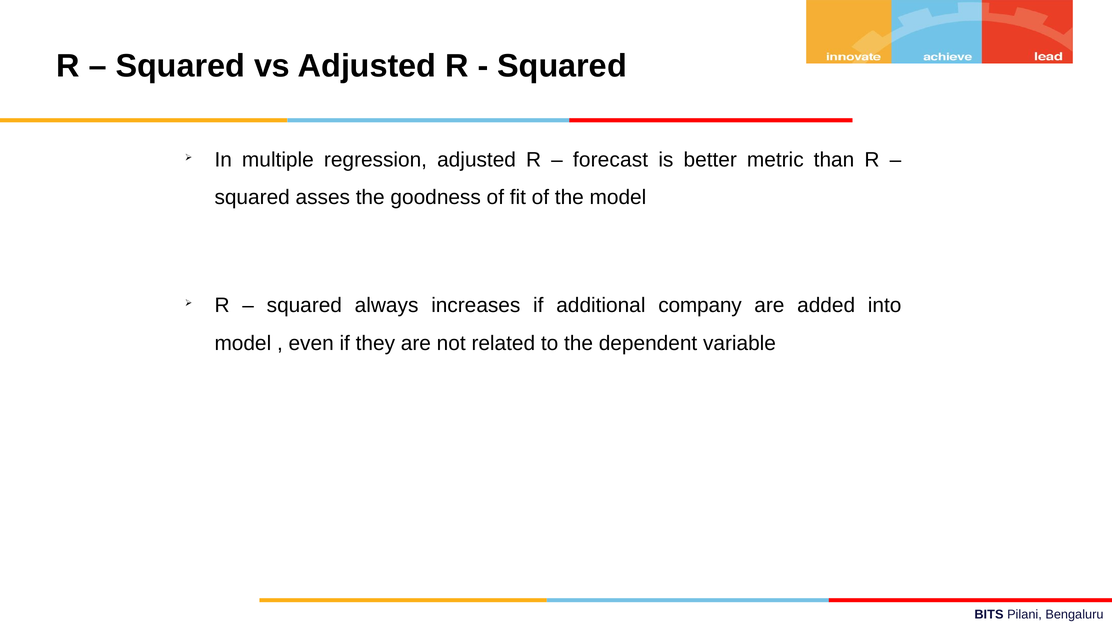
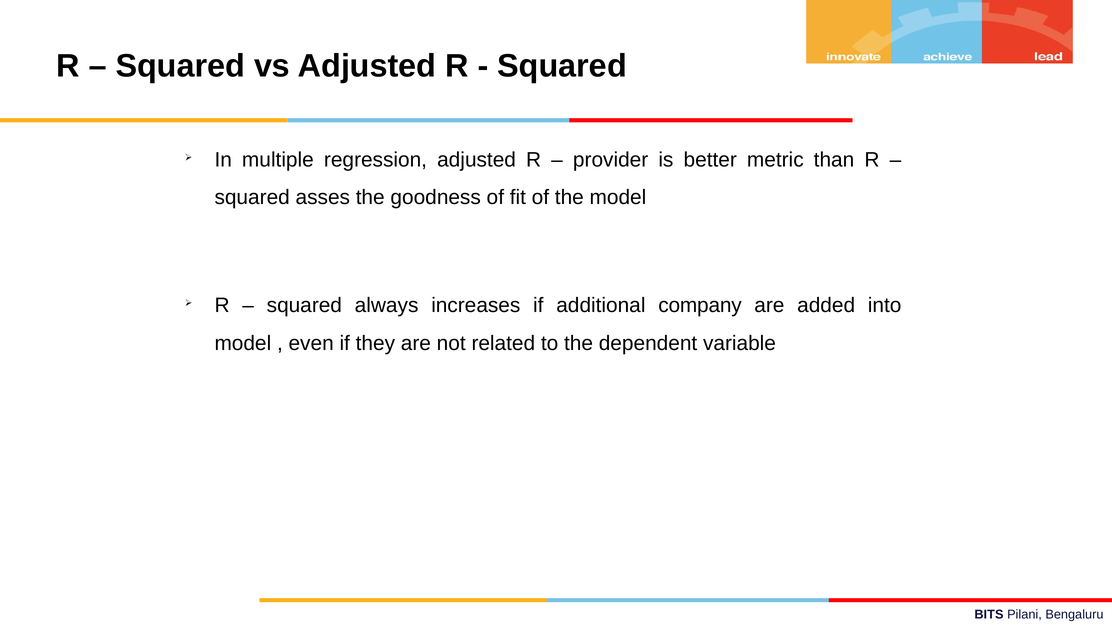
forecast: forecast -> provider (611, 160)
